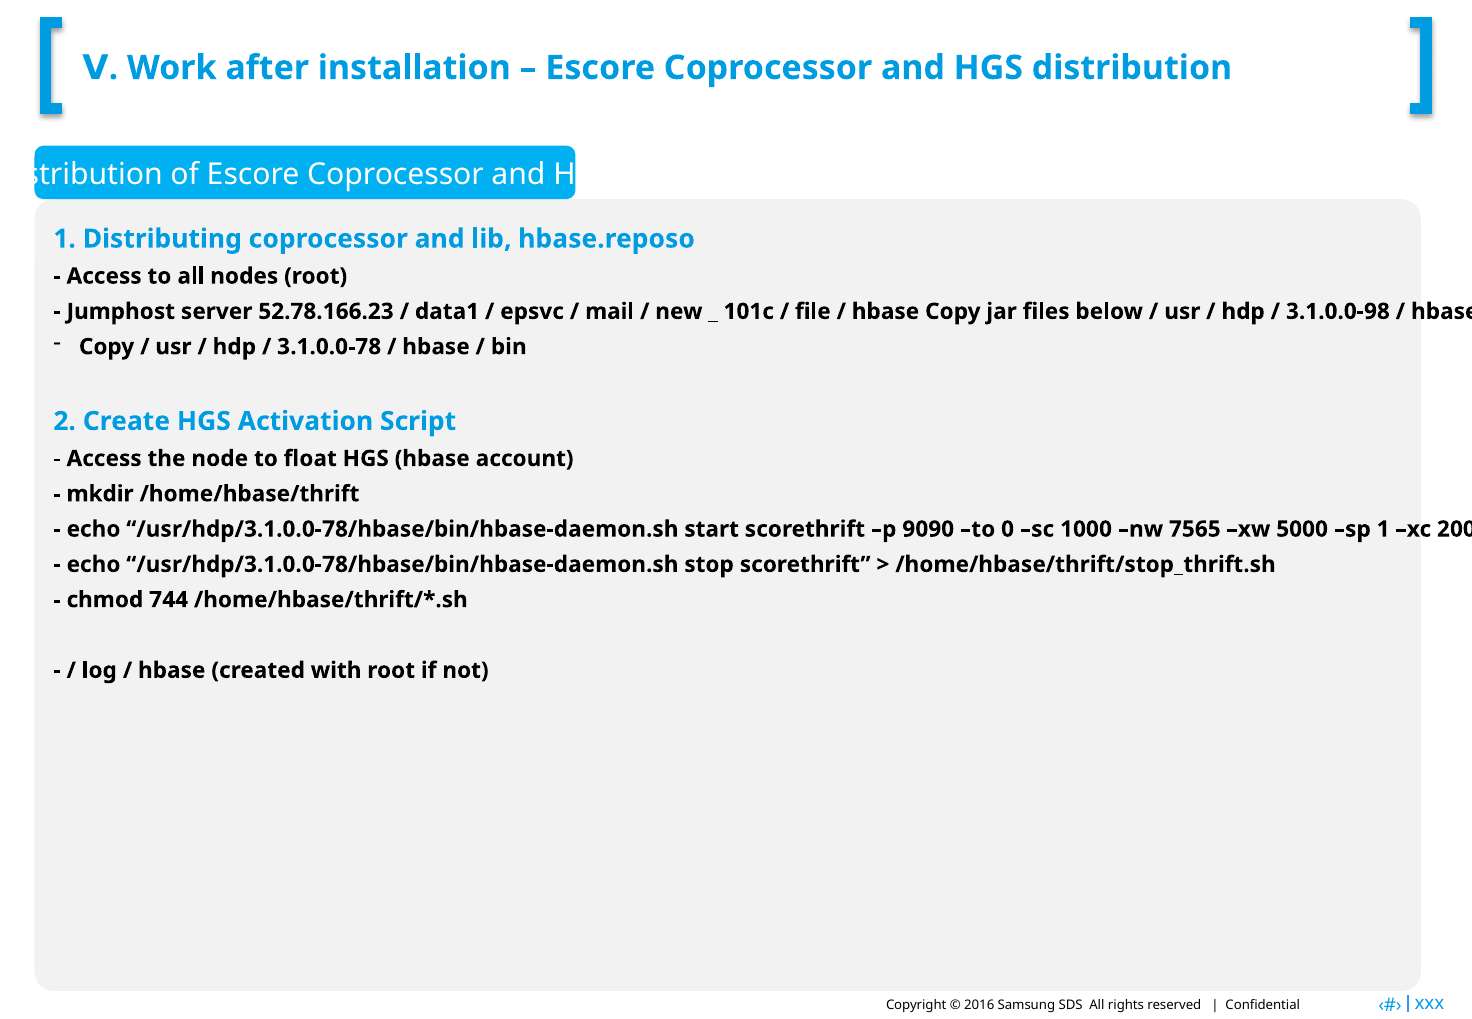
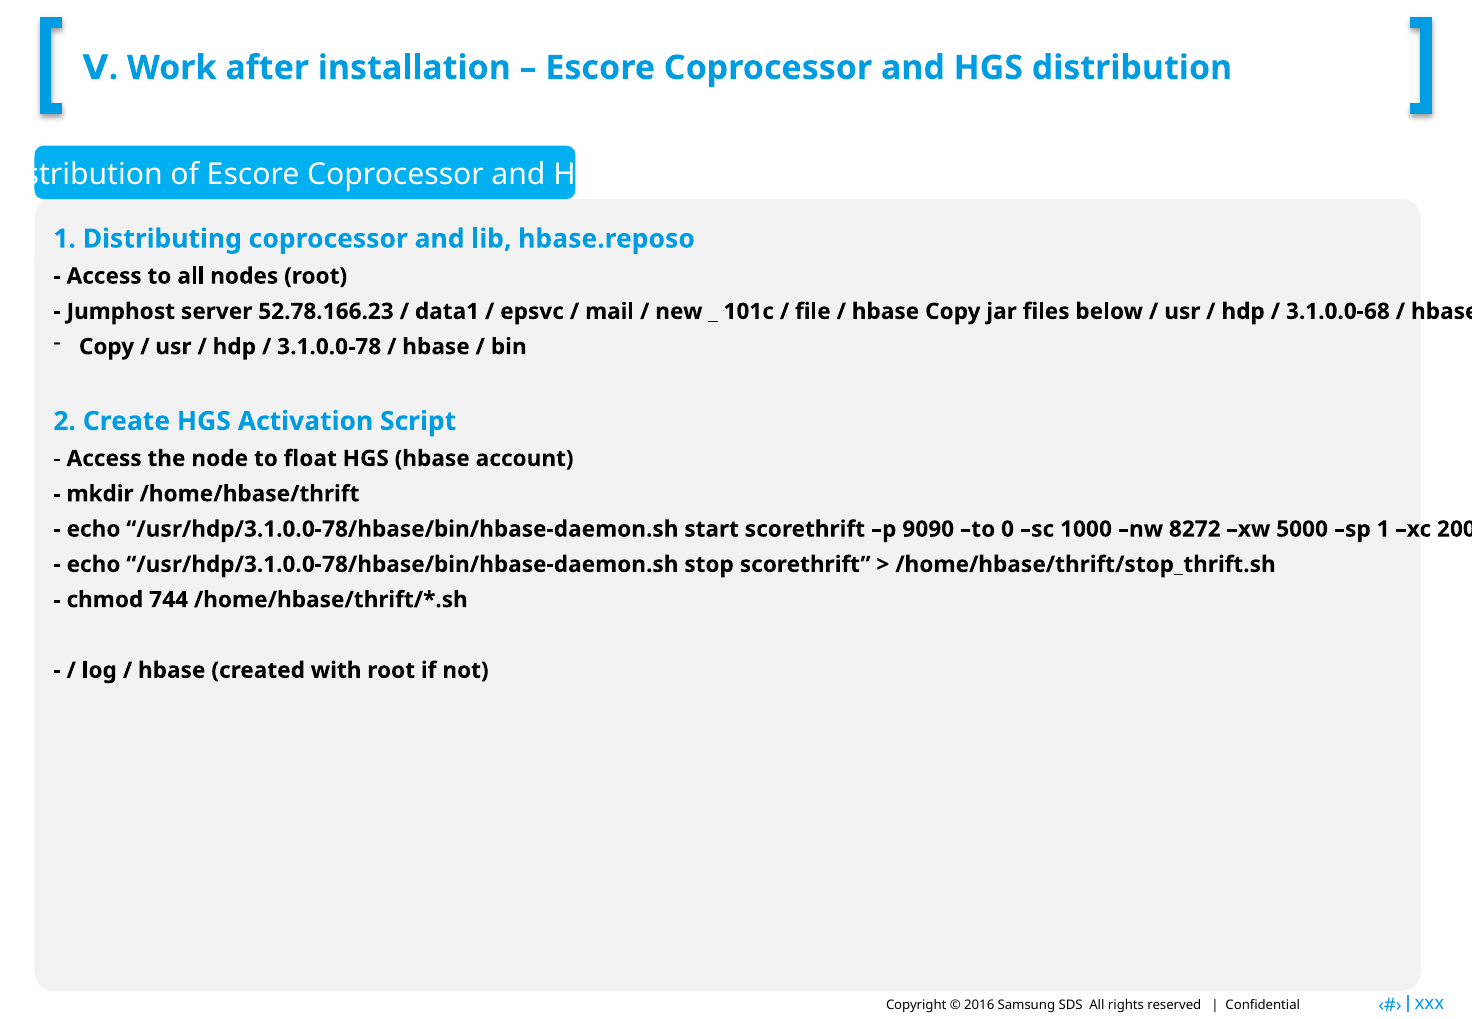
3.1.0.0-98: 3.1.0.0-98 -> 3.1.0.0-68 (1338, 311)
7565: 7565 -> 8272 (1195, 529)
